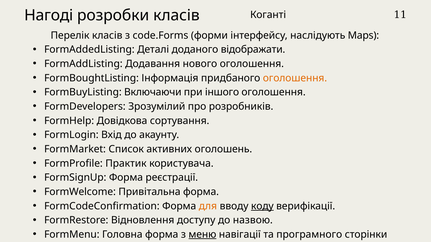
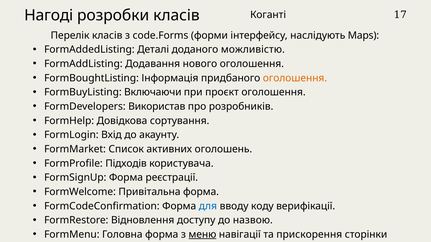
11: 11 -> 17 (400, 15)
відображати: відображати -> можливістю (253, 50)
іншого: іншого -> проєкт (222, 92)
Зрозумілий: Зрозумілий -> Використав (157, 107)
Практик: Практик -> Підходів (126, 164)
для colour: orange -> blue (208, 206)
коду underline: present -> none (262, 206)
програмного: програмного -> прискорення (309, 235)
